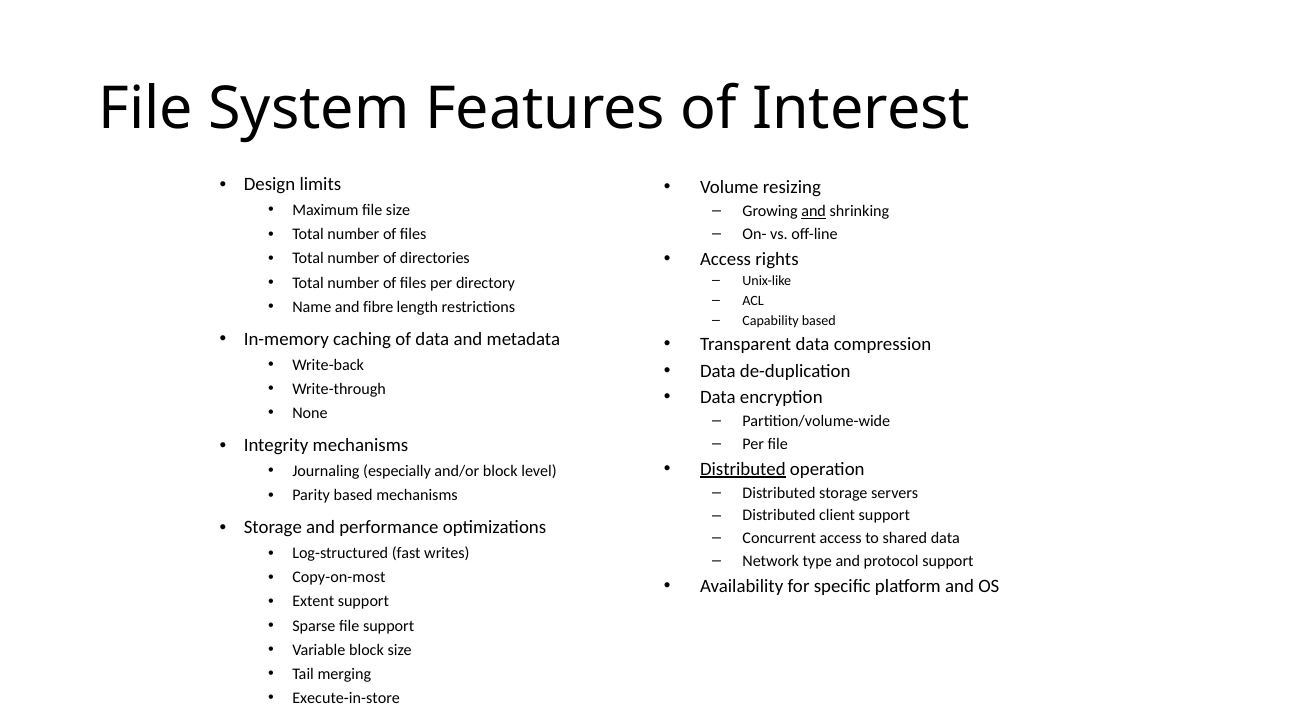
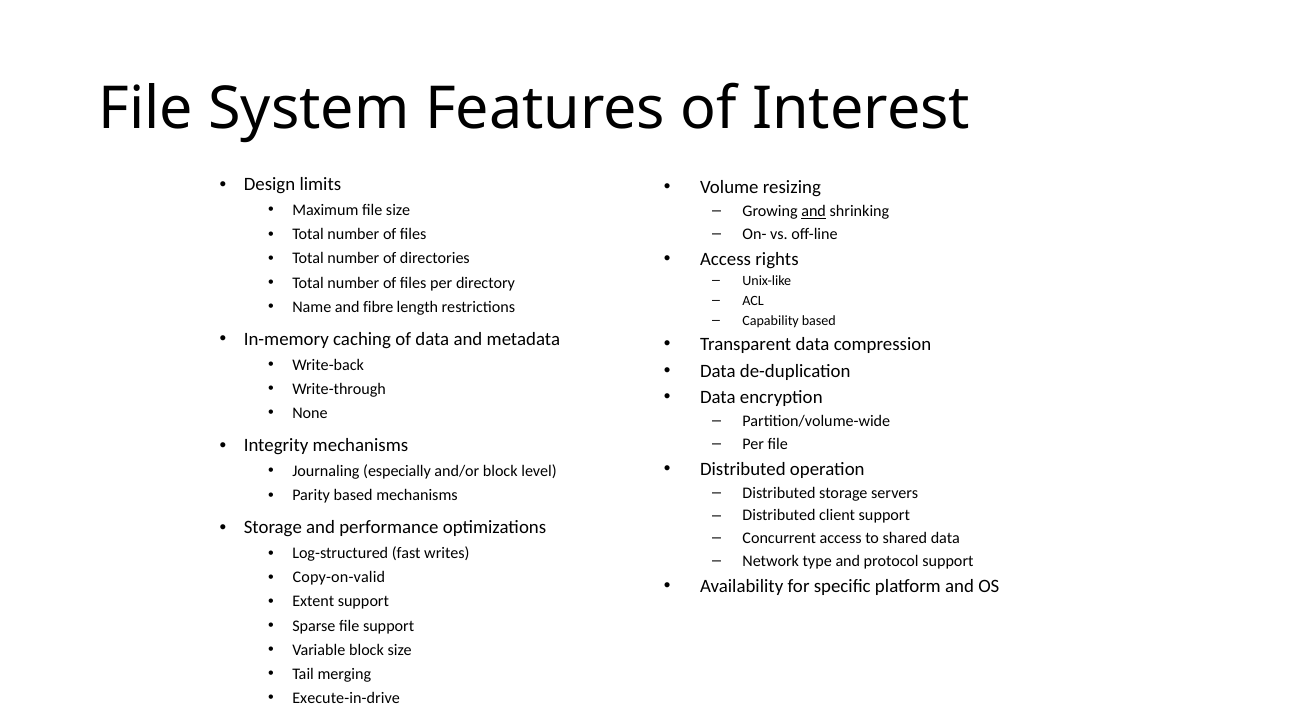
Distributed underline: present -> none (743, 469)
Copy-on-most: Copy-on-most -> Copy-on-valid (339, 577)
Execute-in-store: Execute-in-store -> Execute-in-drive (346, 698)
